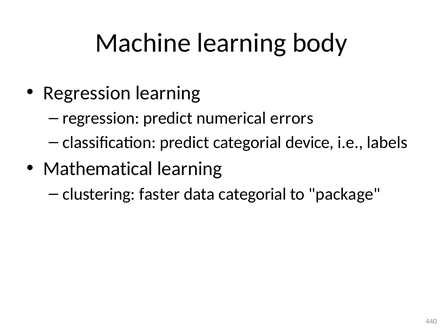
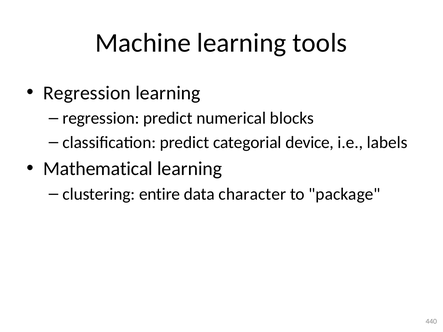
body: body -> tools (320, 43)
errors: errors -> blocks (292, 118)
faster: faster -> entire (160, 194)
data categorial: categorial -> character (252, 194)
